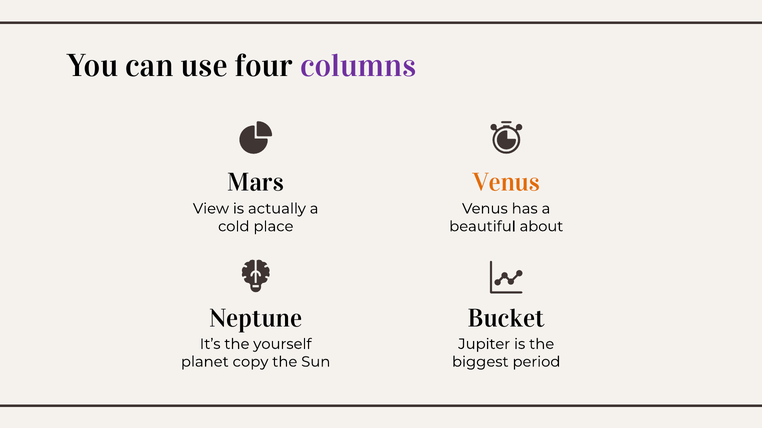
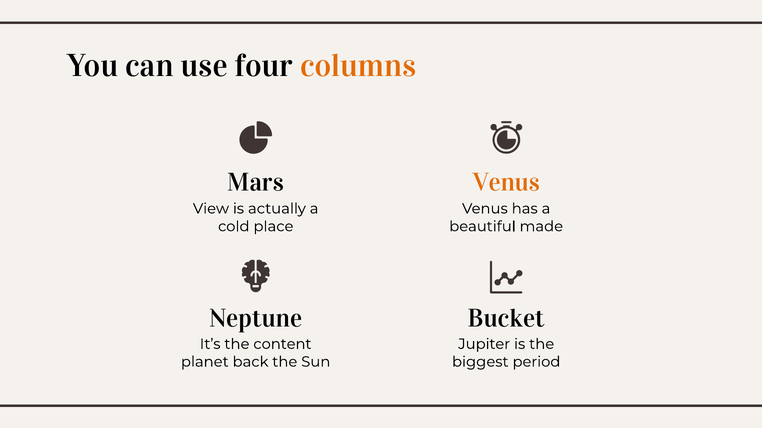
columns colour: purple -> orange (358, 66)
about: about -> made (541, 227)
yourself: yourself -> content (282, 345)
copy: copy -> back (251, 362)
